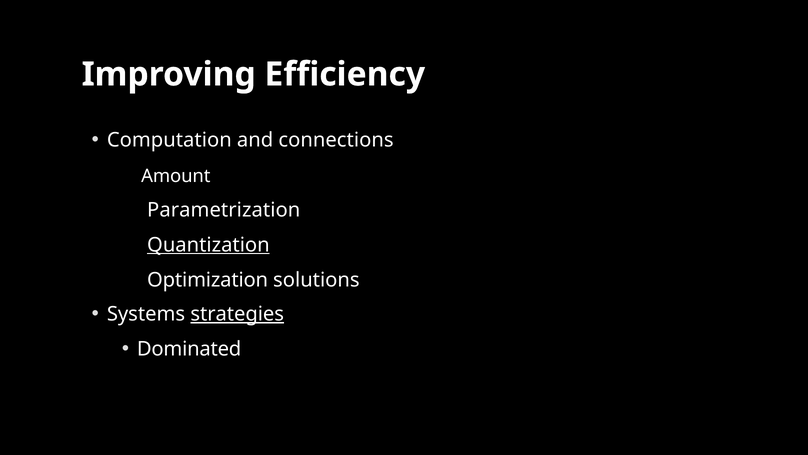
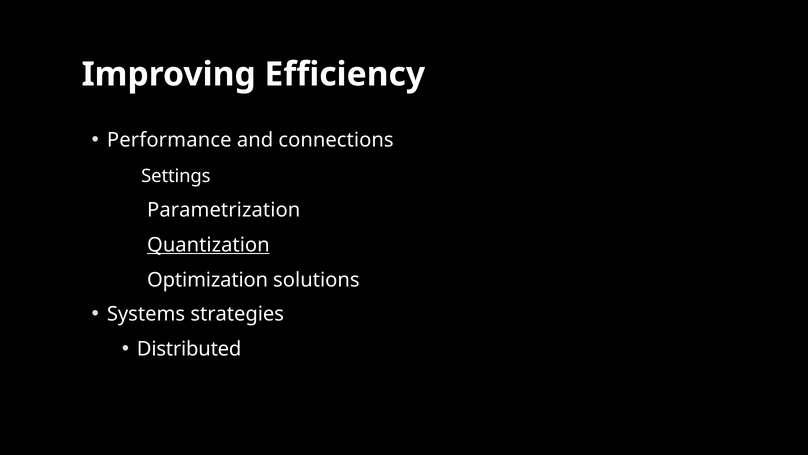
Computation: Computation -> Performance (169, 140)
Amount: Amount -> Settings (176, 176)
strategies underline: present -> none (237, 314)
Dominated: Dominated -> Distributed (189, 349)
